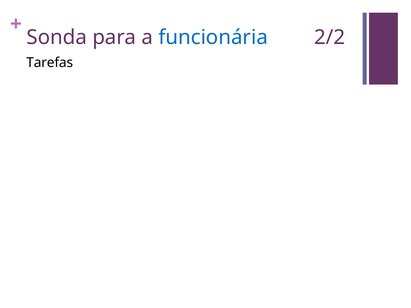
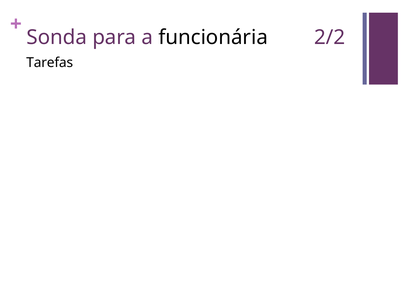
funcionária colour: blue -> black (213, 38)
